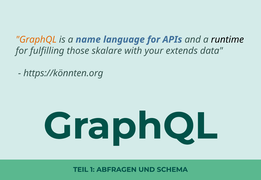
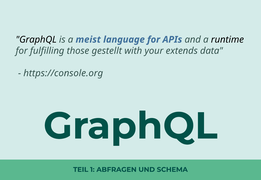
GraphQL colour: orange -> black (36, 40)
name: name -> meist (88, 40)
skalare: skalare -> gestellt (107, 51)
https://könnten.org: https://könnten.org -> https://console.org (63, 73)
